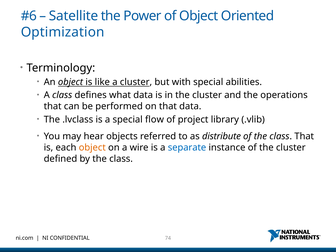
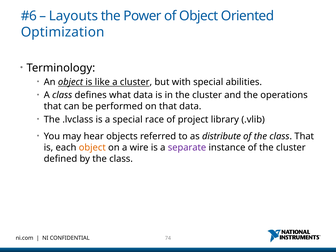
Satellite: Satellite -> Layouts (73, 16)
flow: flow -> race (155, 119)
separate colour: blue -> purple (187, 147)
